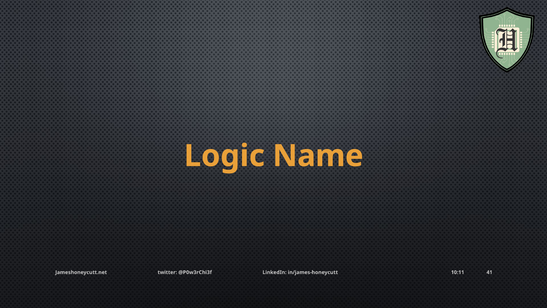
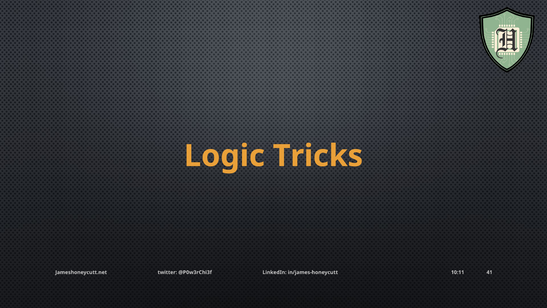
Name: Name -> Tricks (318, 156)
